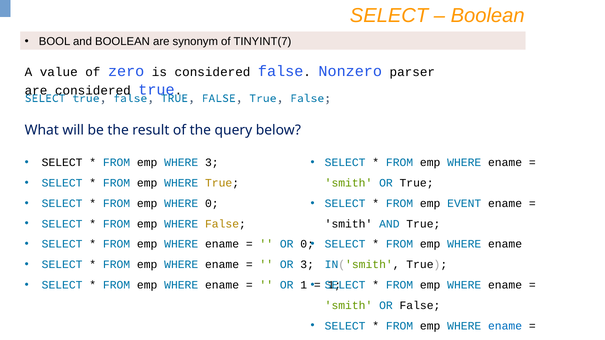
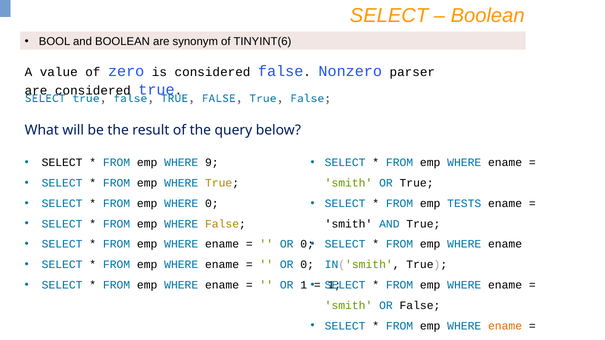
TINYINT(7: TINYINT(7 -> TINYINT(6 (262, 41)
WHERE 3: 3 -> 9 (212, 163)
EVENT: EVENT -> TESTS (464, 204)
3: 3 -> 0 (307, 265)
ename colour: blue -> orange (505, 326)
